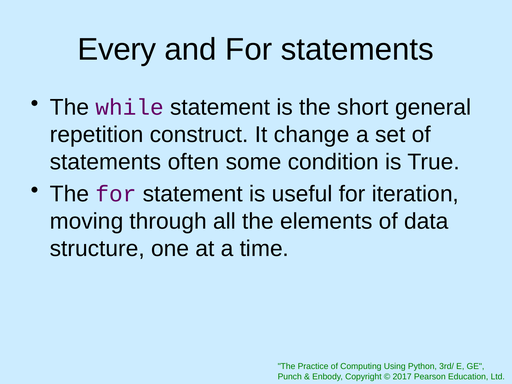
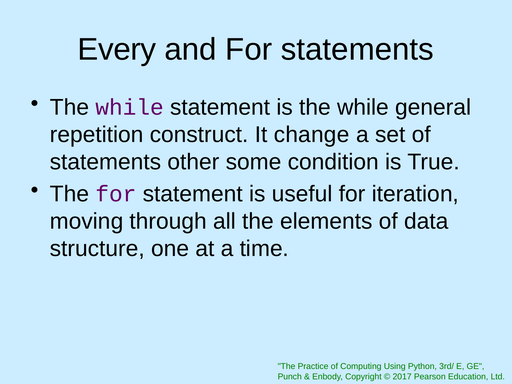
is the short: short -> while (363, 107)
often: often -> other (194, 162)
